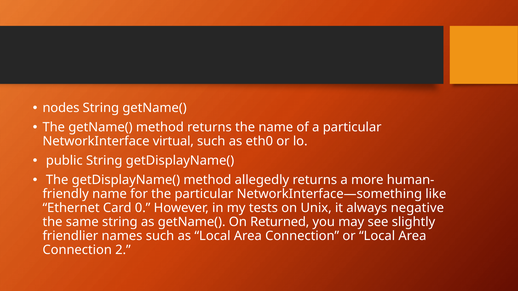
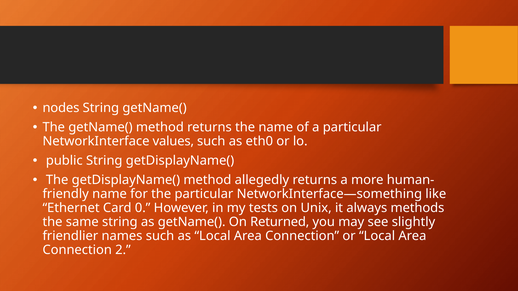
virtual: virtual -> values (173, 142)
negative: negative -> methods (417, 208)
